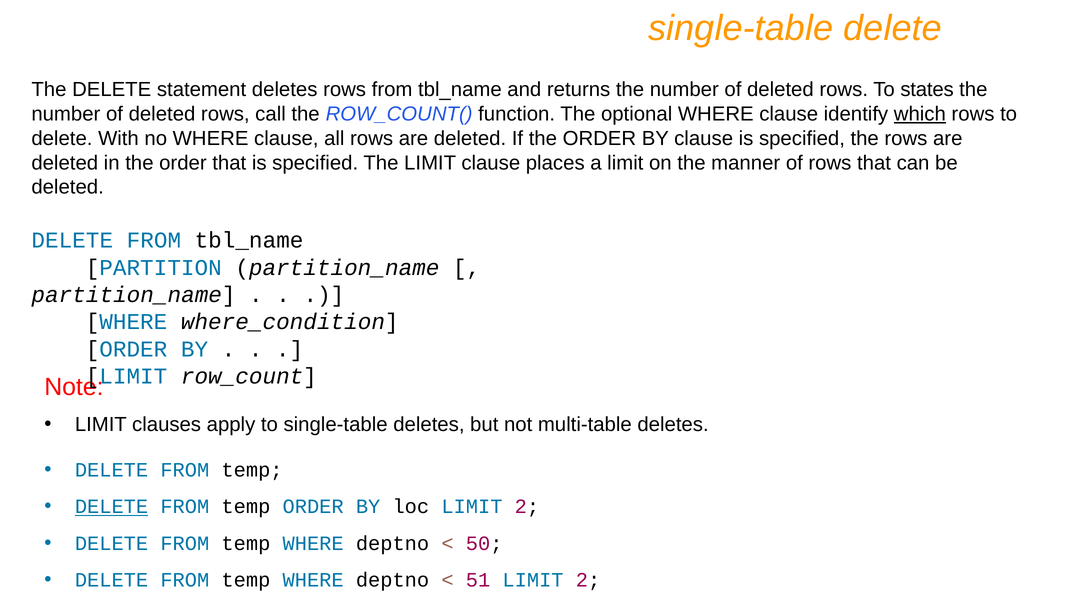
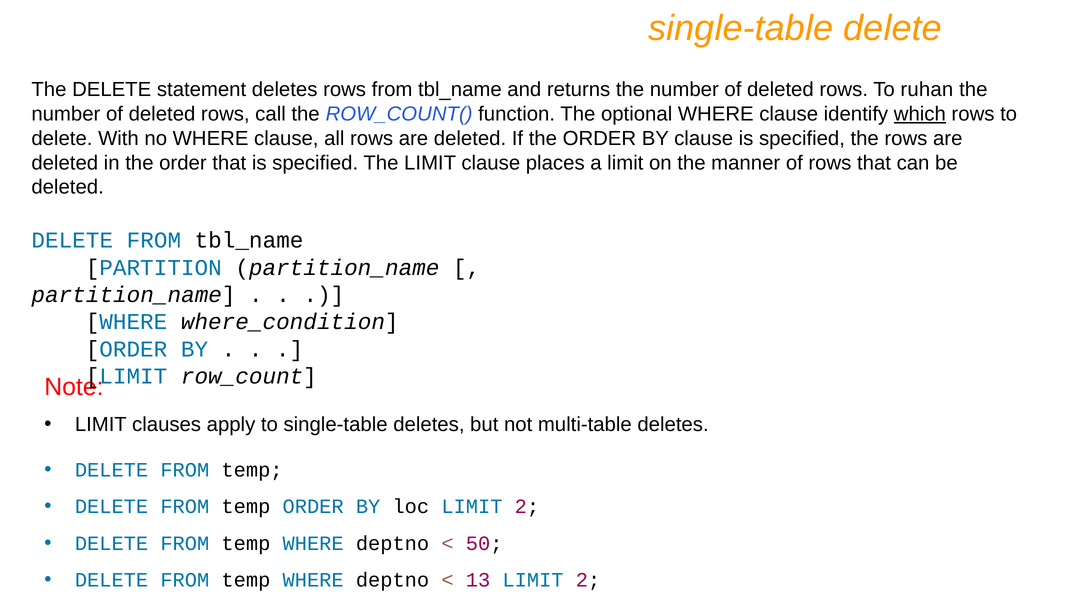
states: states -> ruhan (927, 89)
DELETE underline: present -> none (112, 507)
51: 51 -> 13 (478, 580)
